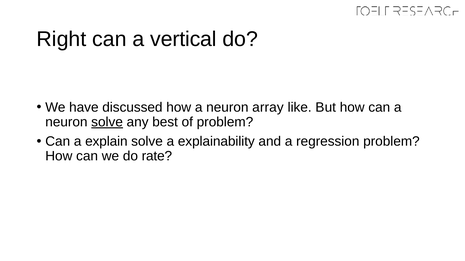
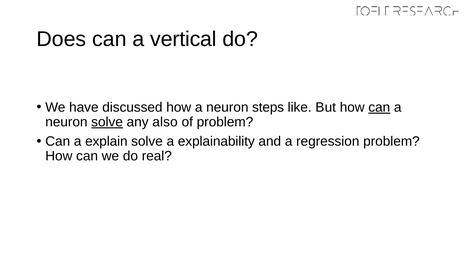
Right: Right -> Does (61, 39)
array: array -> steps (268, 108)
can underline: none -> present (379, 108)
best: best -> also (165, 122)
rate: rate -> real (157, 156)
